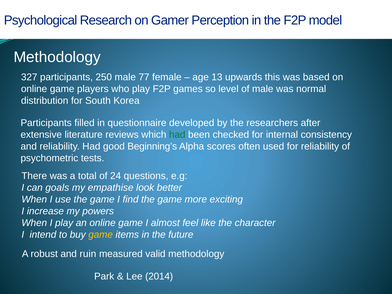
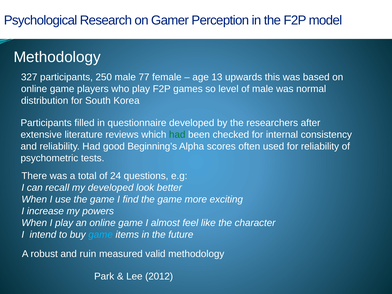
goals: goals -> recall (57, 188)
my empathise: empathise -> developed (111, 188)
game colour: yellow -> light blue (101, 235)
2014: 2014 -> 2012 (159, 276)
